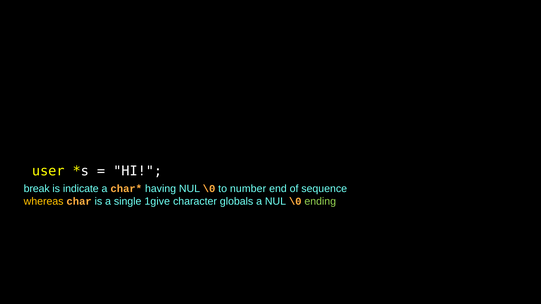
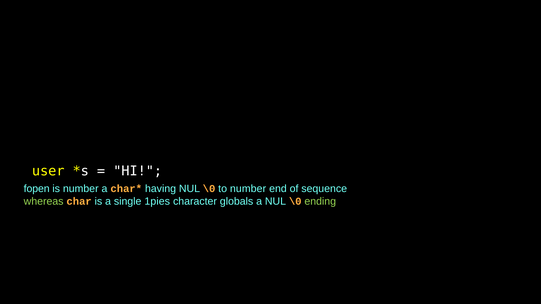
break: break -> fopen (37, 189)
is indicate: indicate -> number (81, 189)
whereas colour: yellow -> light green (44, 202)
1give: 1give -> 1pies (157, 202)
